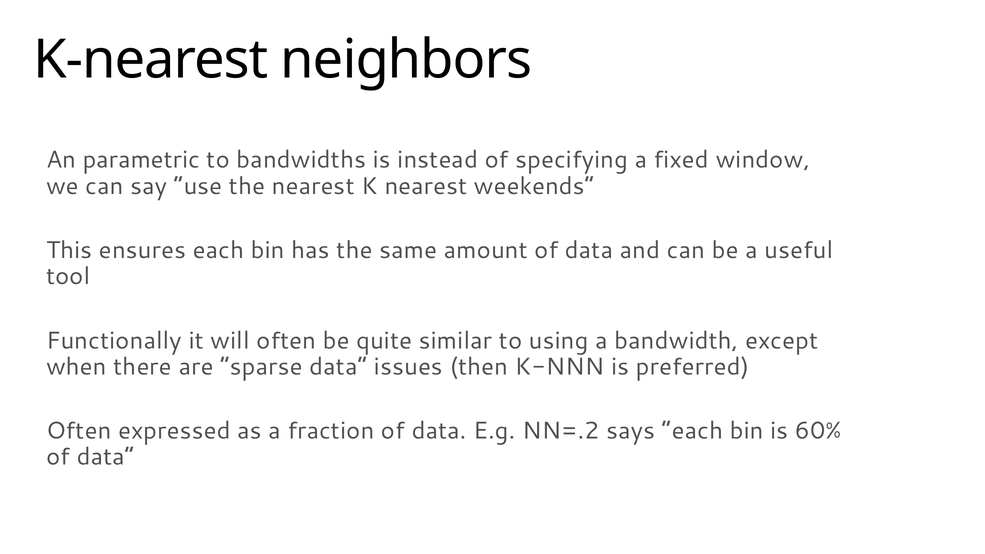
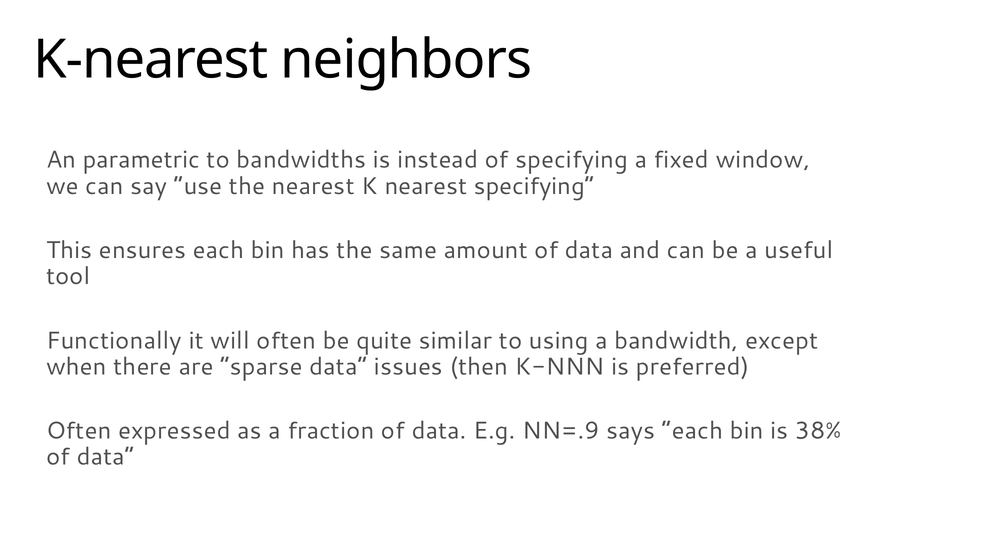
nearest weekends: weekends -> specifying (534, 186)
NN=.2: NN=.2 -> NN=.9 (561, 431)
60%: 60% -> 38% (818, 431)
